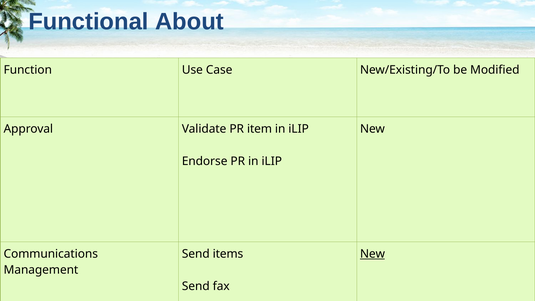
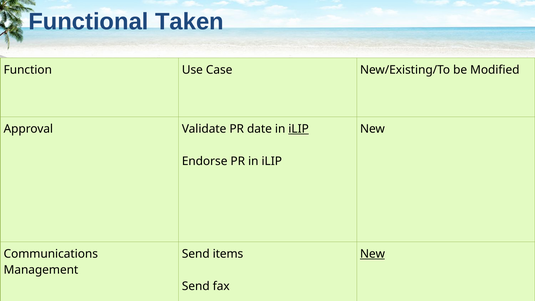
About: About -> Taken (189, 22)
item: item -> date (259, 129)
iLIP underline: none -> present (299, 129)
